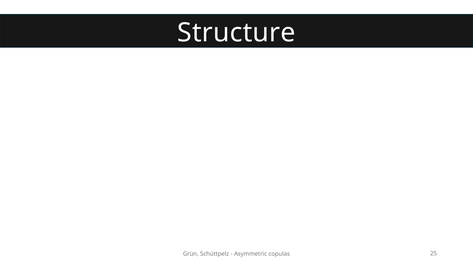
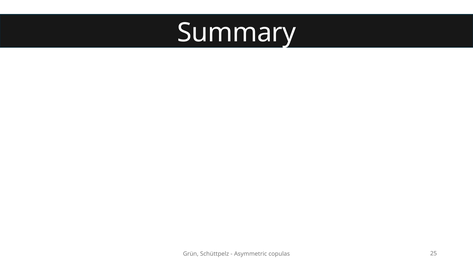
Structure: Structure -> Summary (237, 33)
